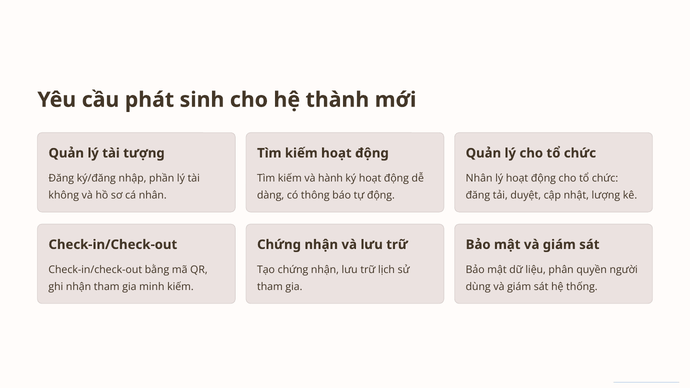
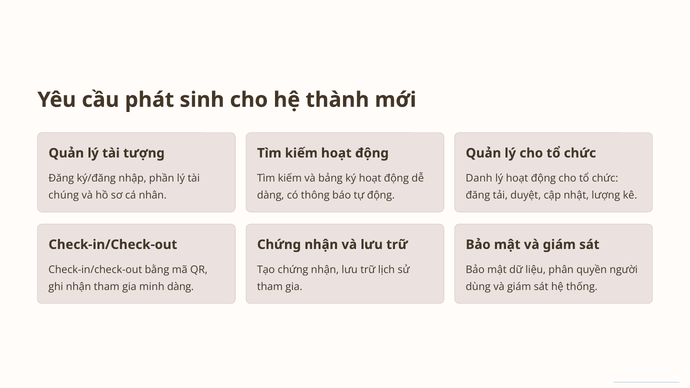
hành: hành -> bảng (330, 178)
Nhân: Nhân -> Danh (479, 178)
không: không -> chúng (64, 195)
minh kiếm: kiếm -> dàng (180, 287)
